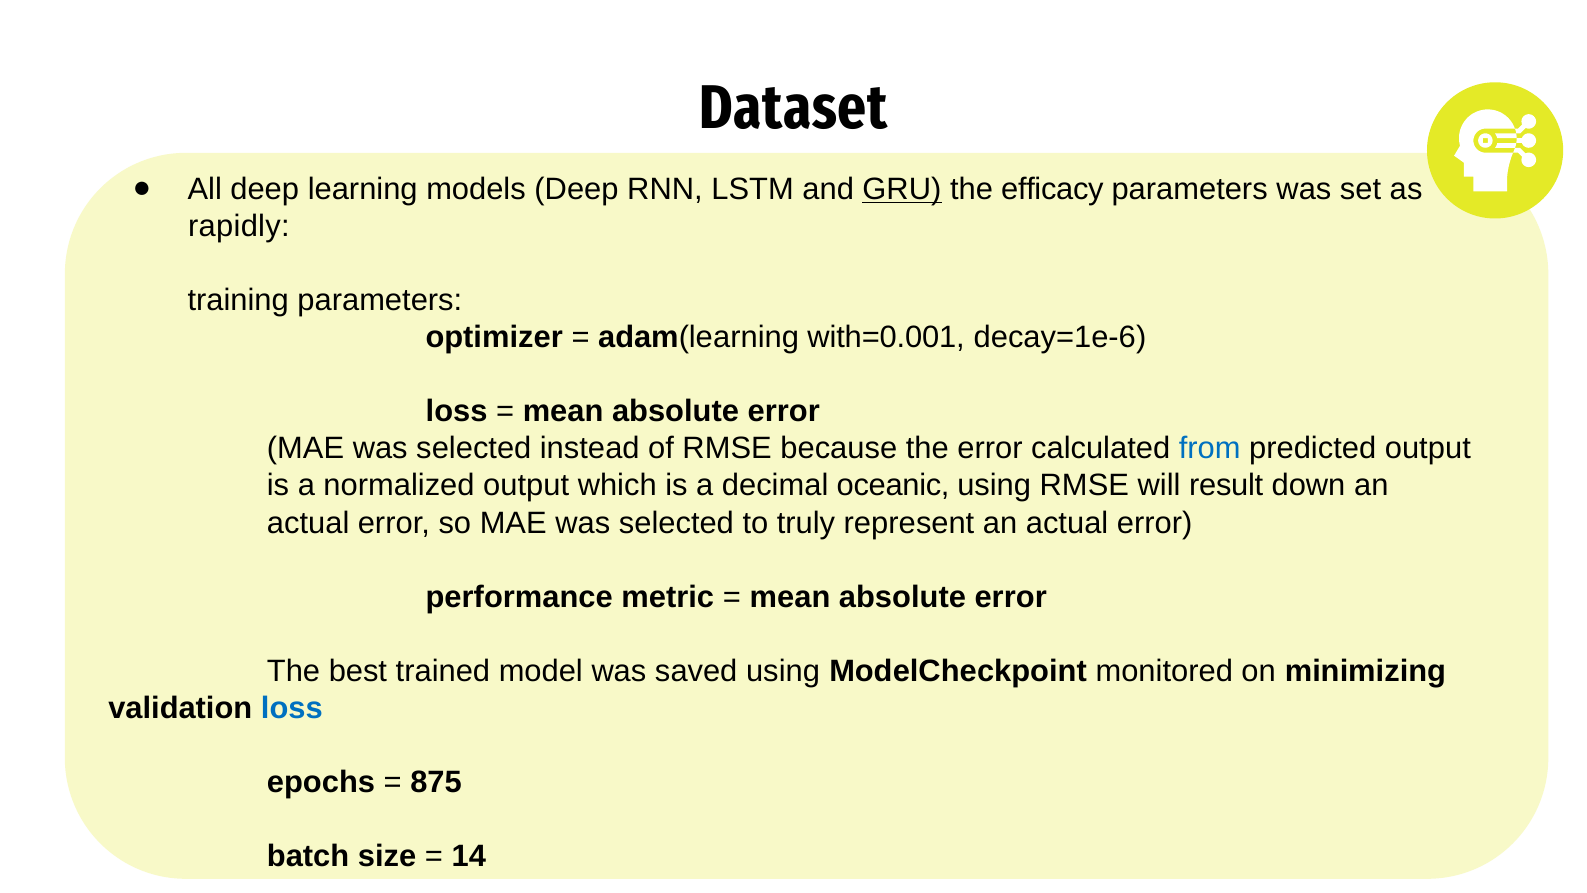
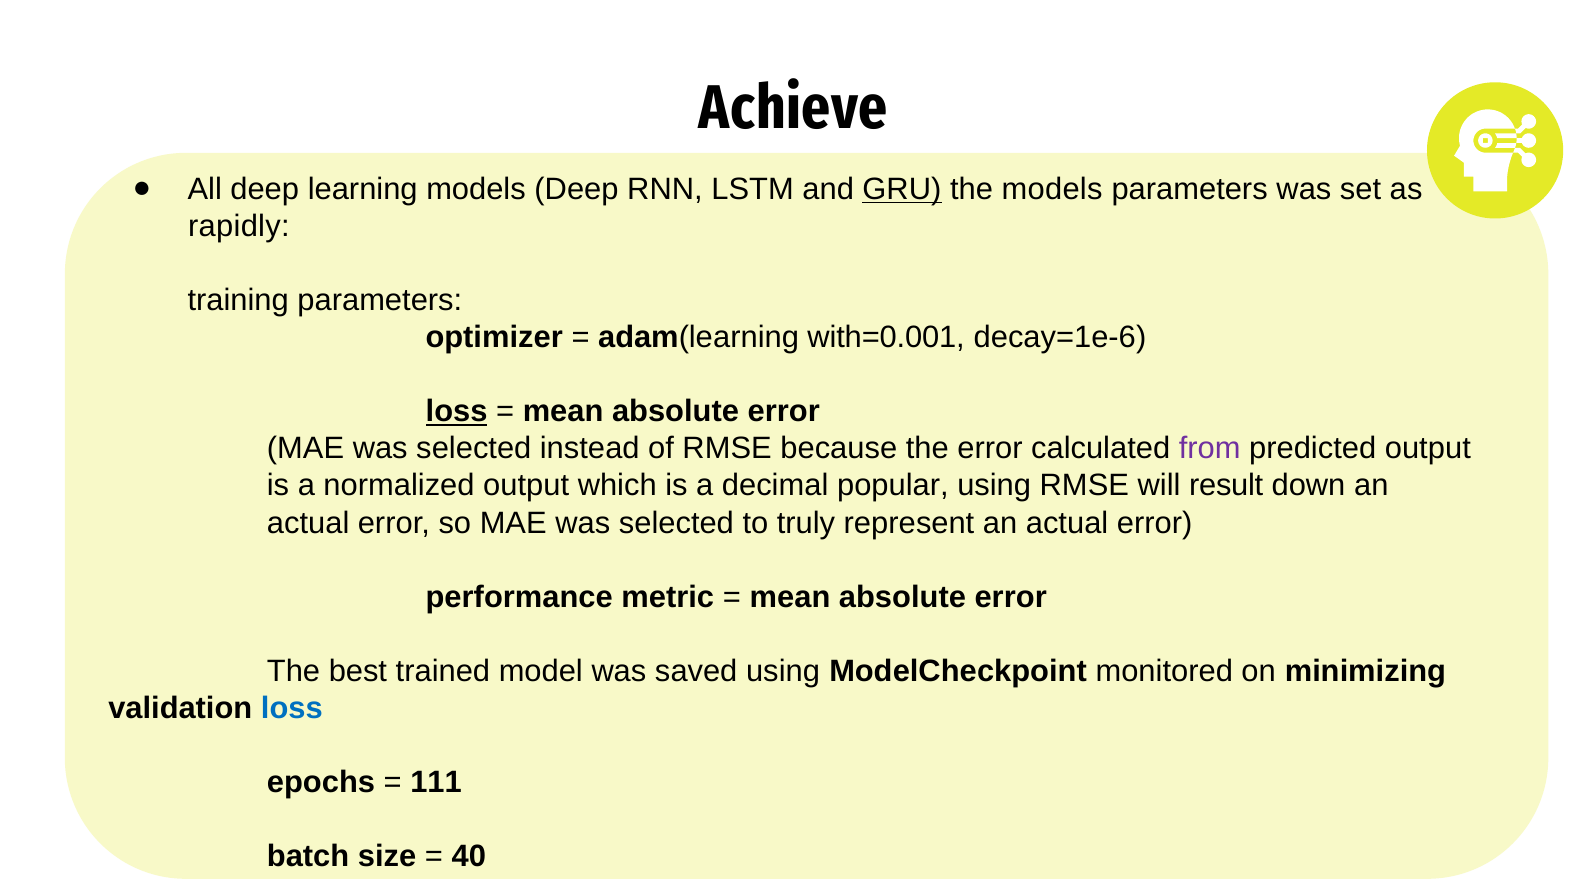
Dataset: Dataset -> Achieve (793, 108)
the efficacy: efficacy -> models (1052, 189)
loss underline: none -> present (457, 411)
from colour: blue -> purple (1210, 449)
oceanic: oceanic -> popular (893, 486)
875: 875 -> 111 (436, 782)
14: 14 -> 40 (469, 856)
